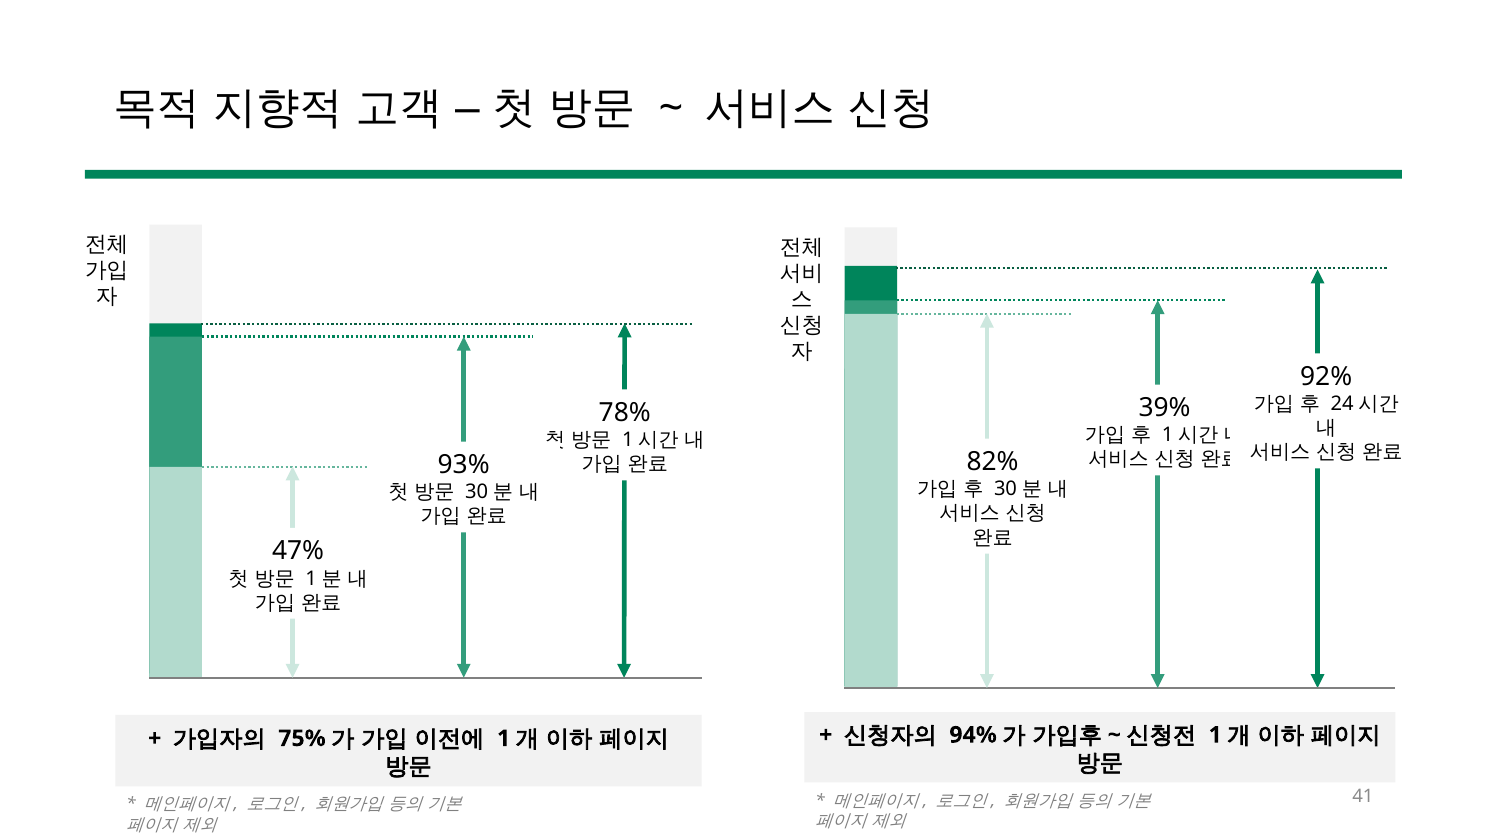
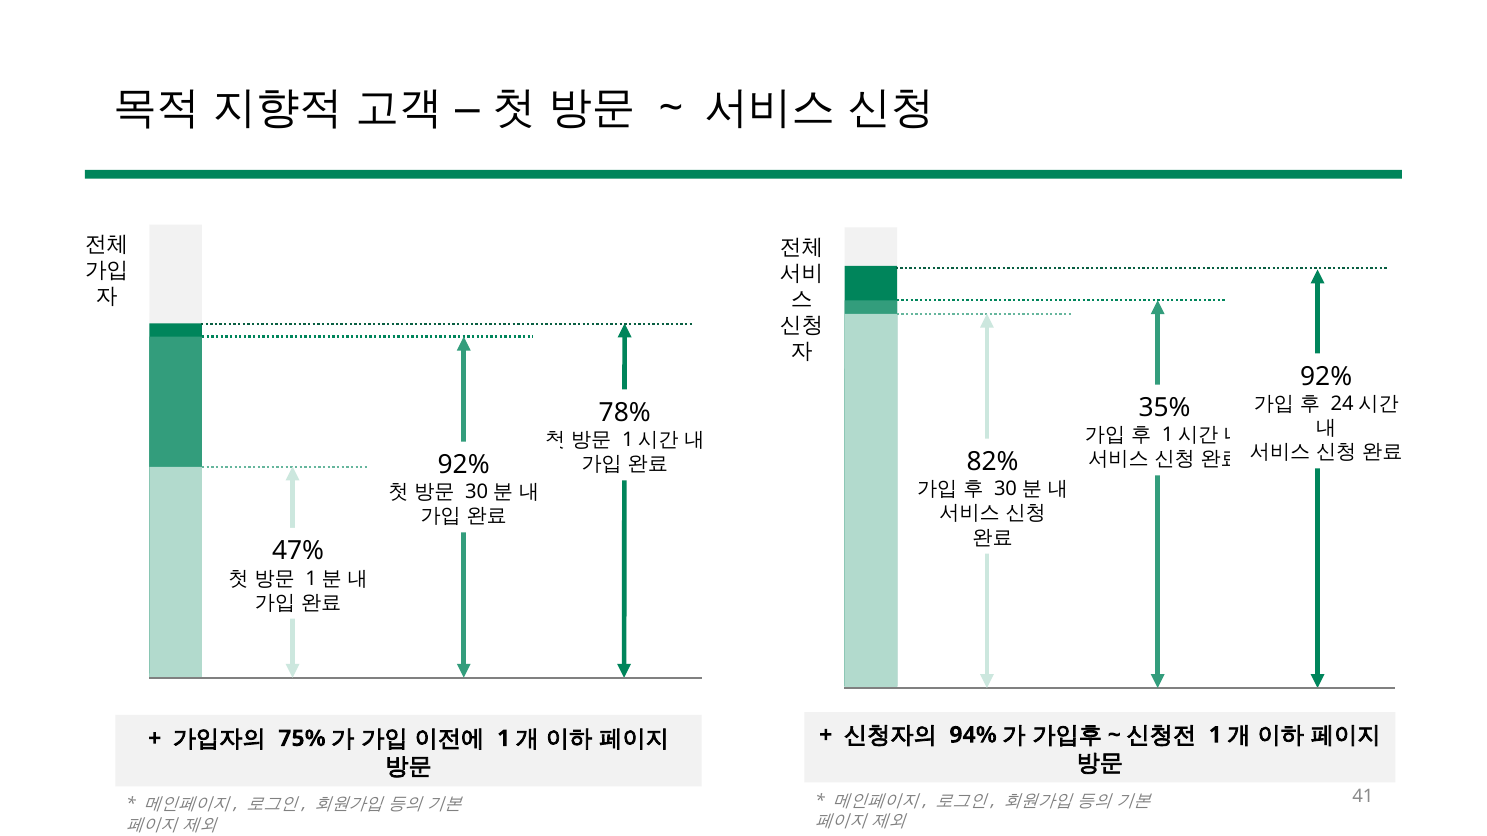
39%: 39% -> 35% (1165, 408)
93%: 93% -> 92% (464, 465)
